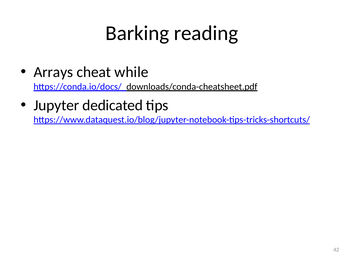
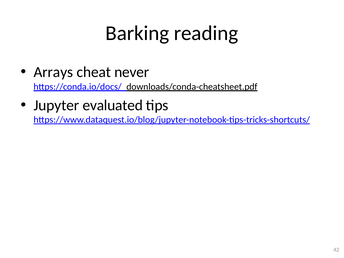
while: while -> never (132, 72)
dedicated: dedicated -> evaluated (113, 105)
